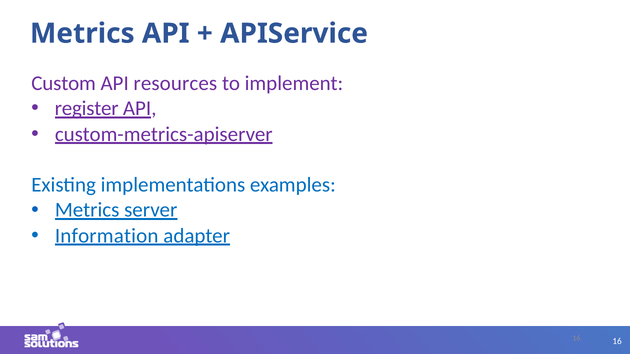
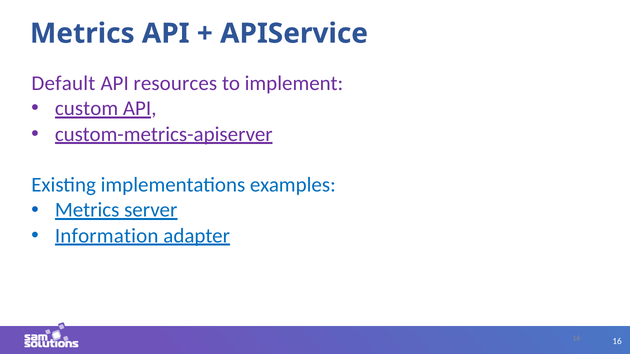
Custom: Custom -> Default (63, 83)
register: register -> custom (87, 109)
